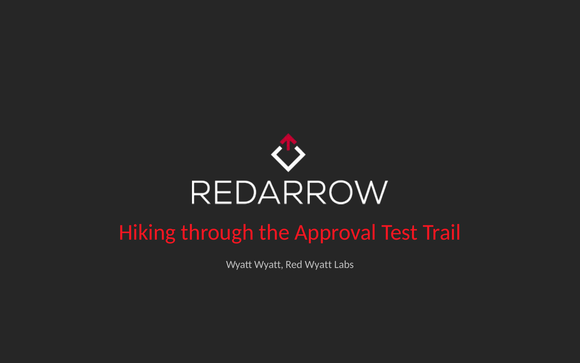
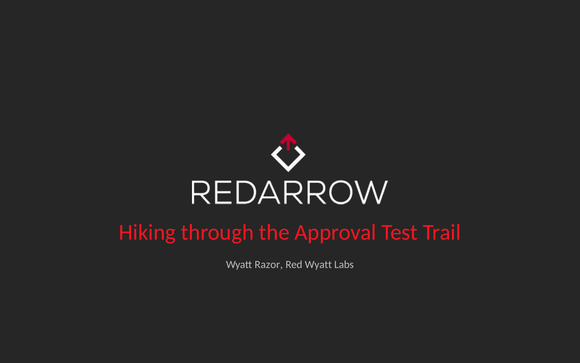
Wyatt Wyatt: Wyatt -> Razor (269, 264)
